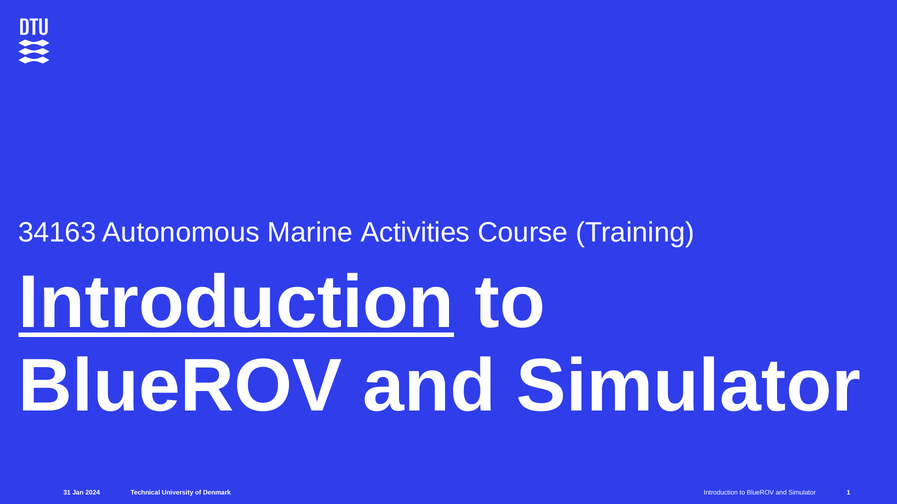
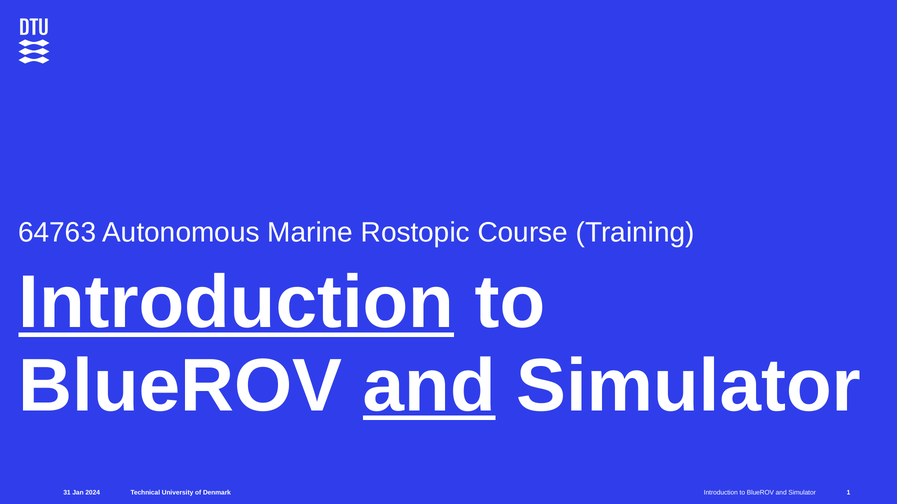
34163: 34163 -> 64763 (57, 233)
Activities: Activities -> Rostopic (415, 233)
and underline: none -> present (429, 386)
